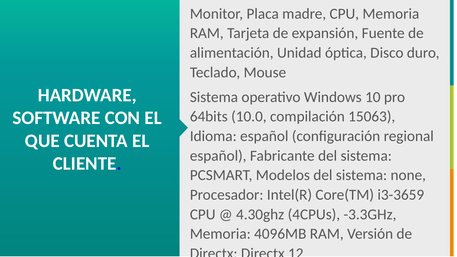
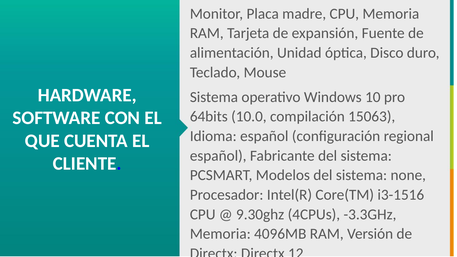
i3-3659: i3-3659 -> i3-1516 (401, 195)
4.30ghz: 4.30ghz -> 9.30ghz (260, 214)
